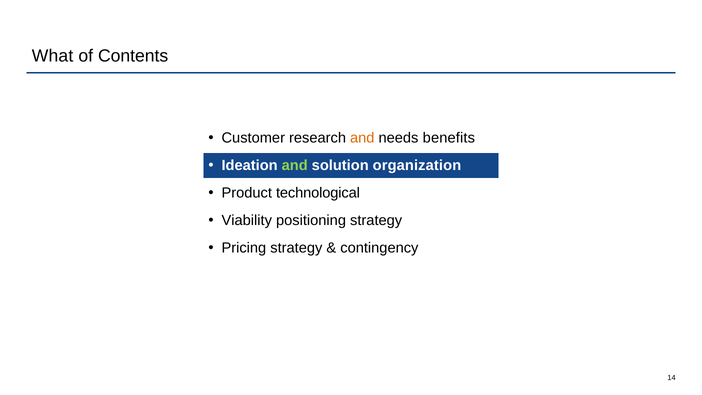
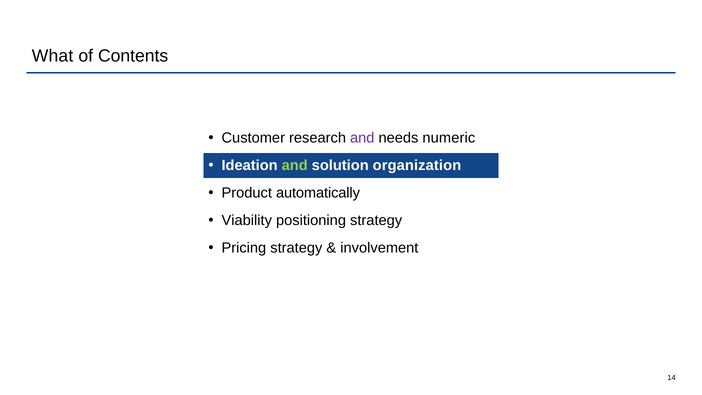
and colour: orange -> purple (362, 138)
benefits: benefits -> numeric (449, 138)
technological: technological -> automatically (318, 193)
contingency: contingency -> involvement (379, 248)
